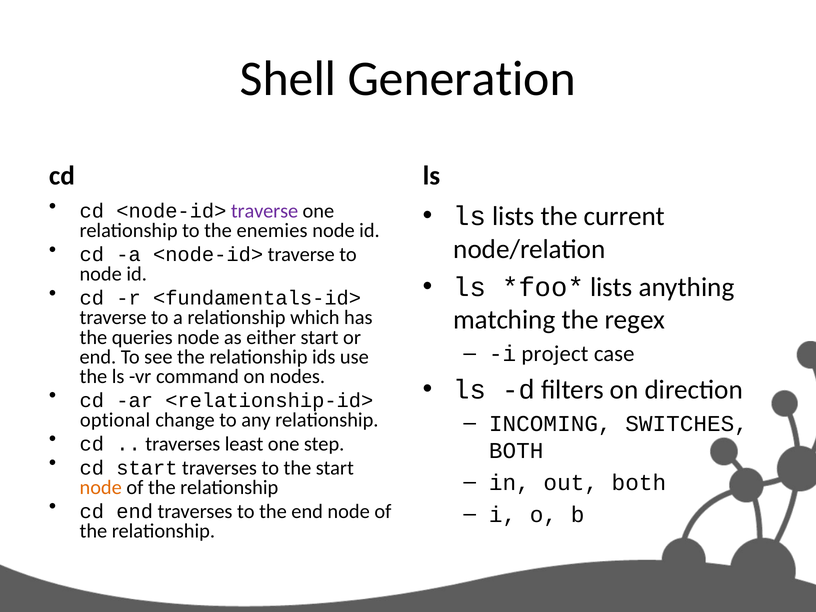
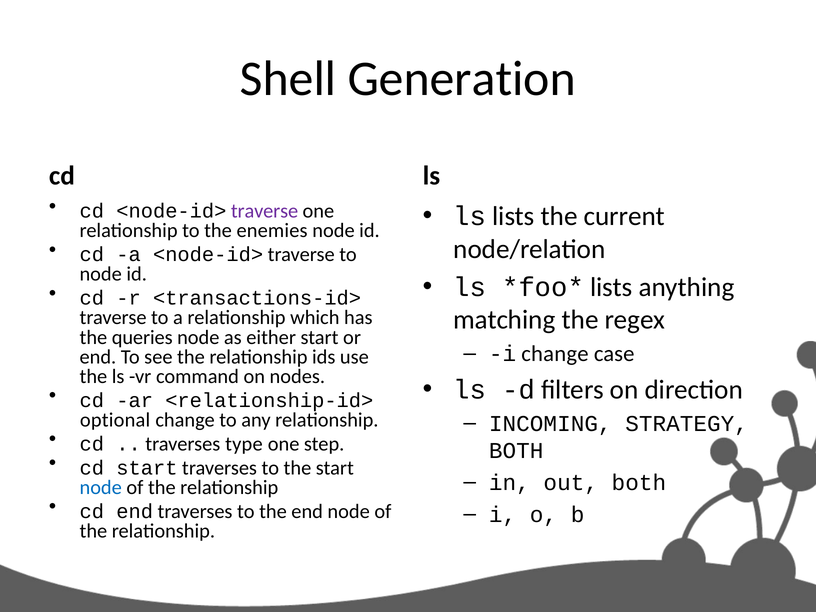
<fundamentals-id>: <fundamentals-id> -> <transactions-id> (257, 298)
i project: project -> change (555, 354)
SWITCHES: SWITCHES -> STRATEGY (687, 424)
least: least -> type (244, 444)
node colour: orange -> blue (101, 487)
